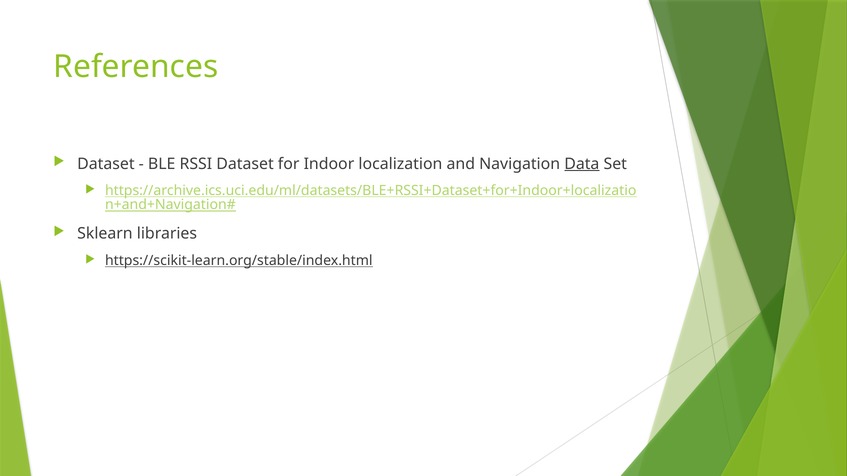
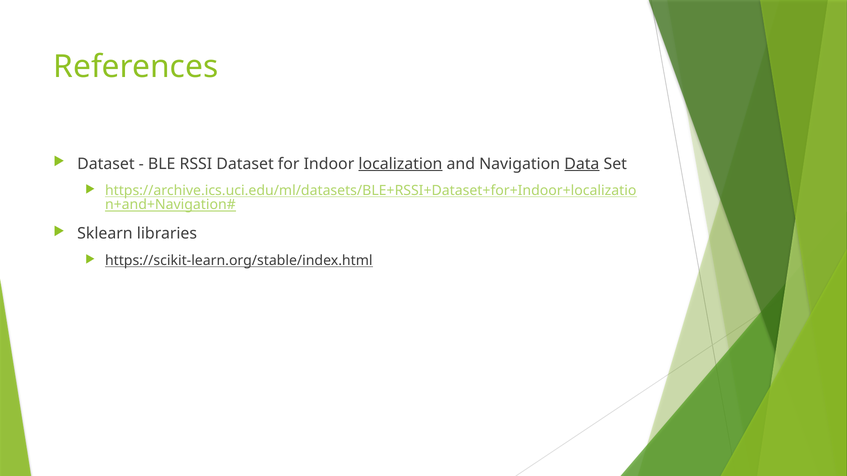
localization underline: none -> present (400, 164)
